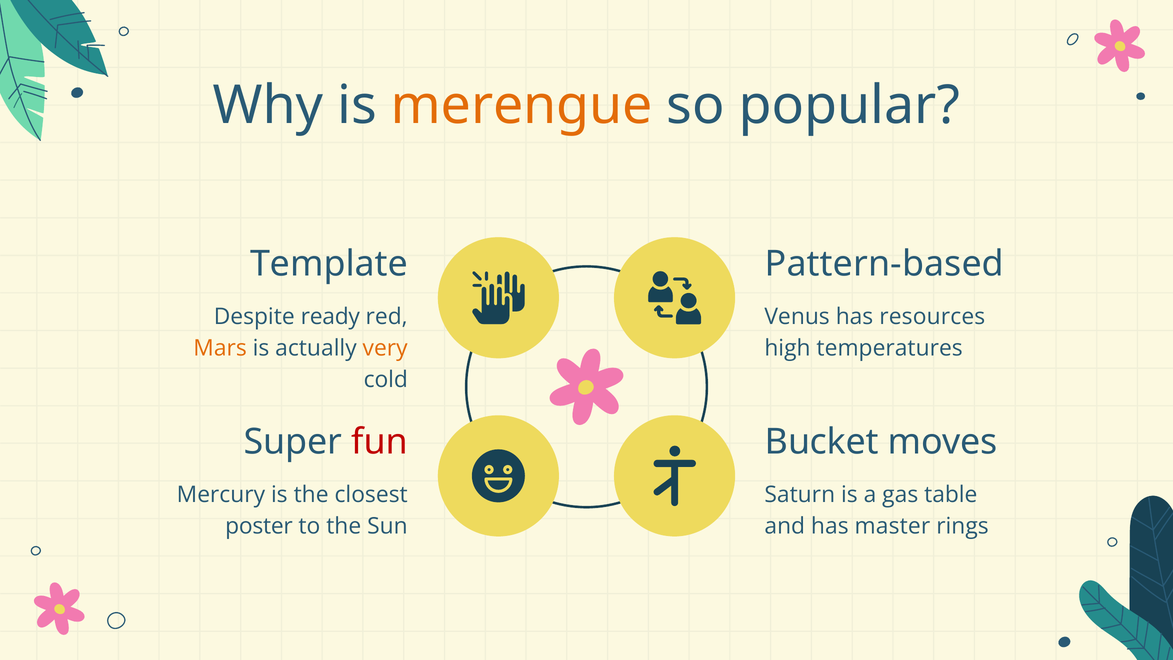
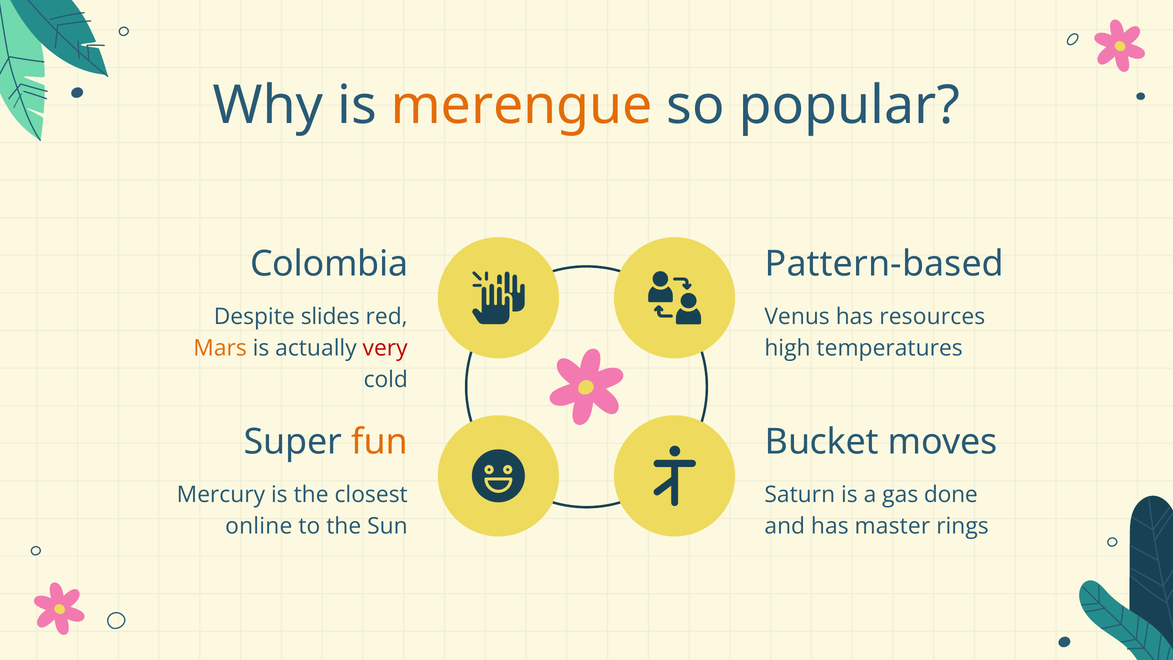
Template: Template -> Colombia (329, 264)
ready: ready -> slides (330, 317)
very colour: orange -> red (385, 348)
fun colour: red -> orange (380, 442)
table: table -> done (951, 495)
poster: poster -> online (259, 526)
